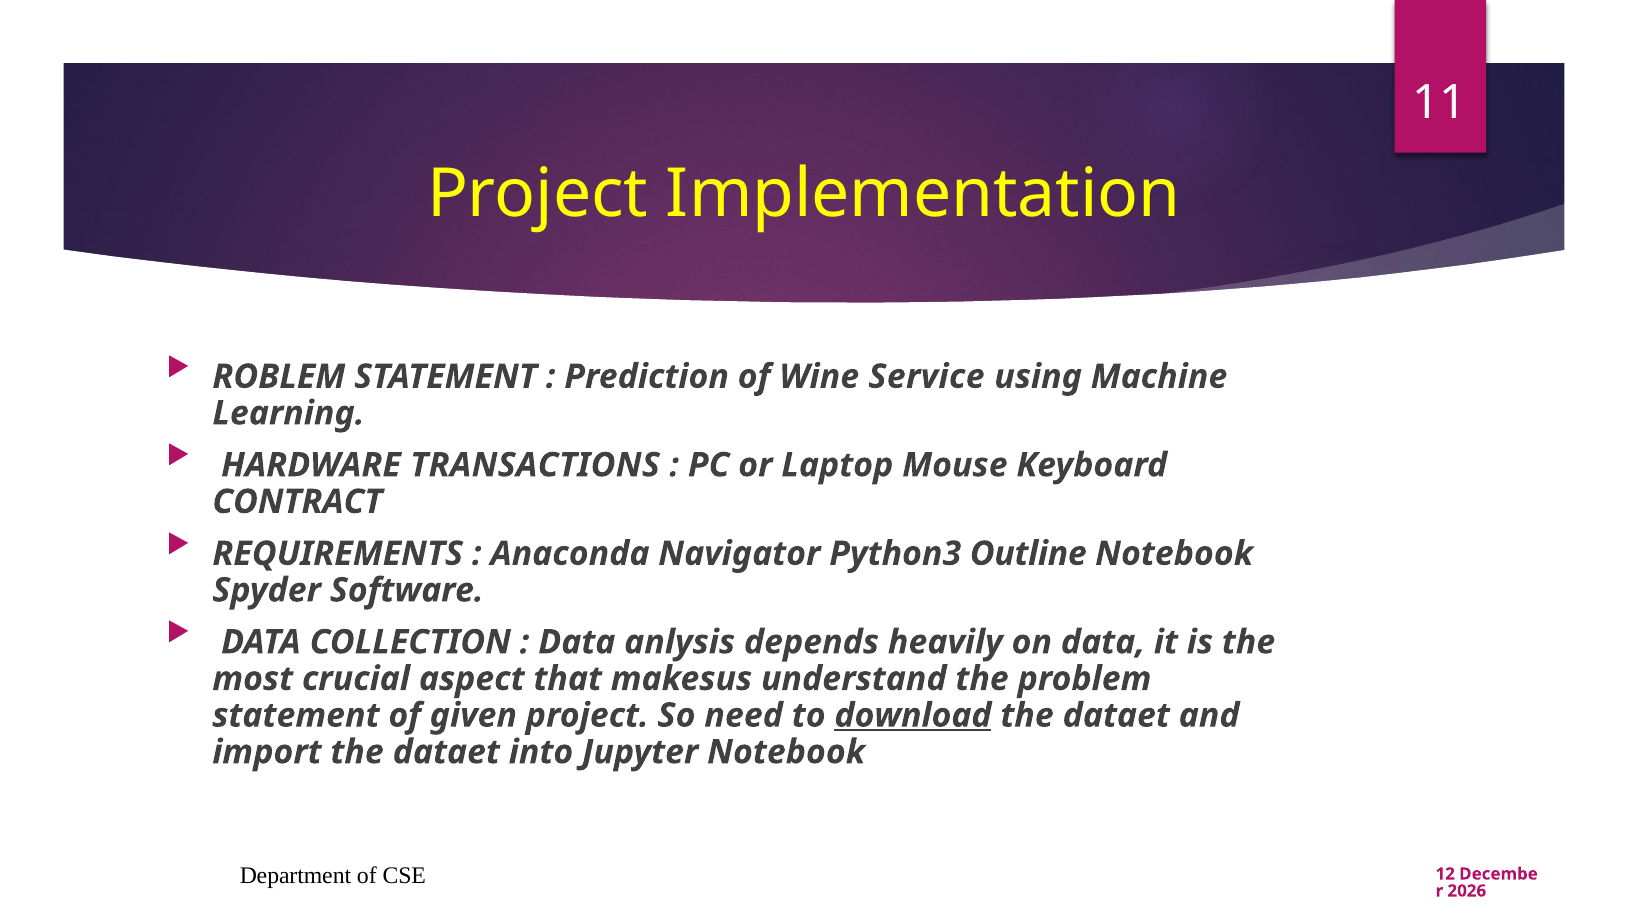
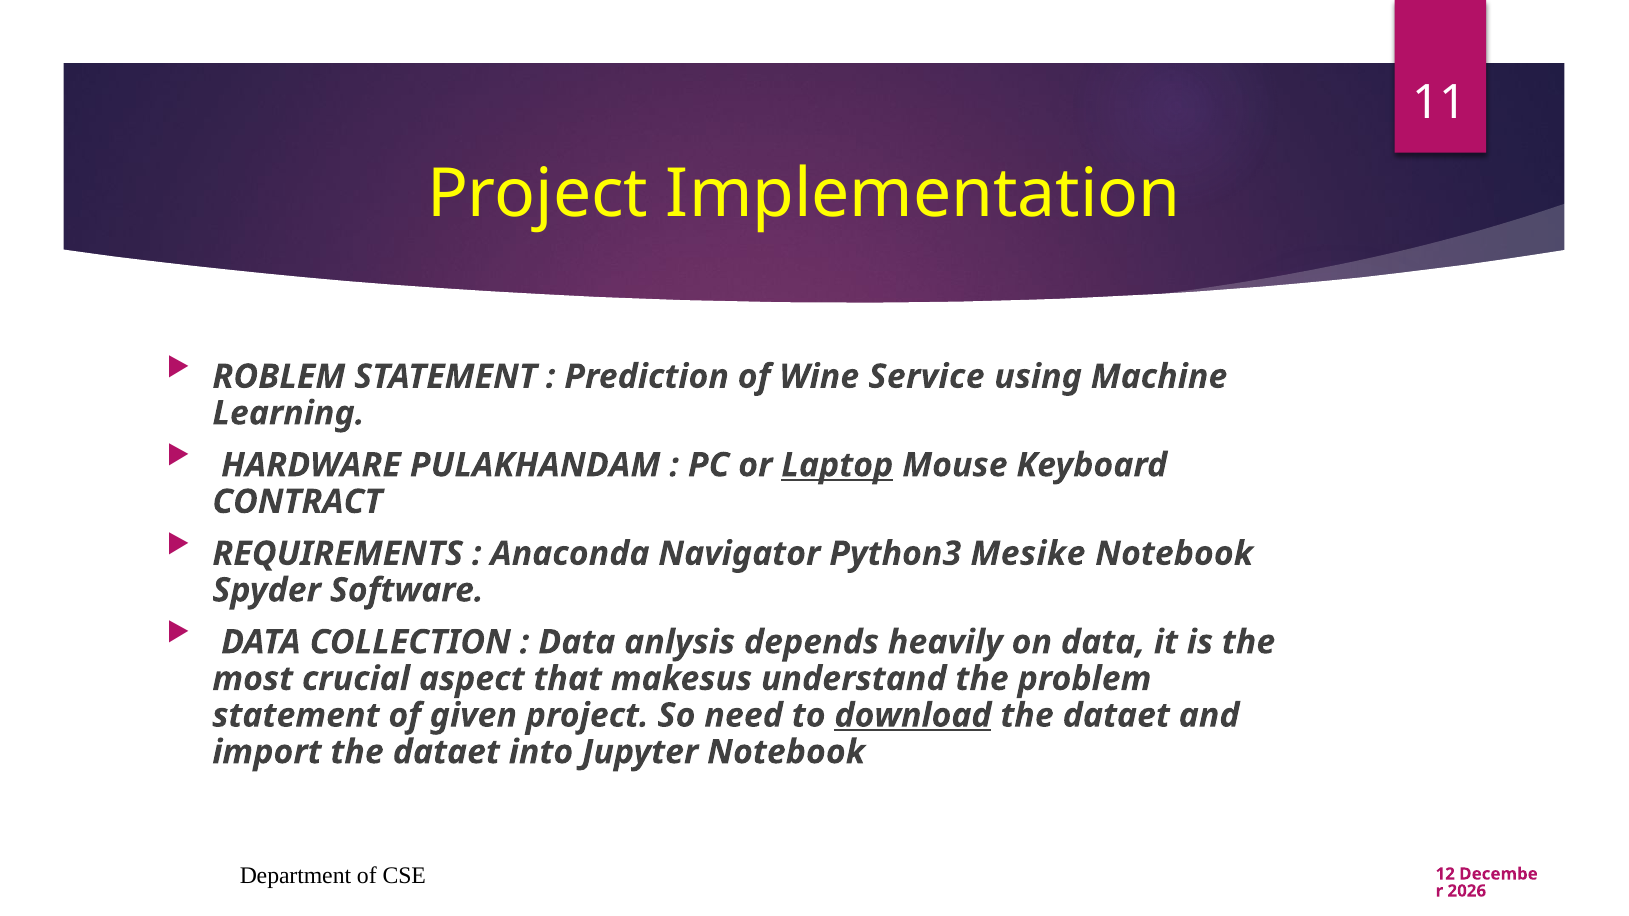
TRANSACTIONS: TRANSACTIONS -> PULAKHANDAM (535, 465)
Laptop underline: none -> present (837, 465)
Outline: Outline -> Mesike (1028, 554)
